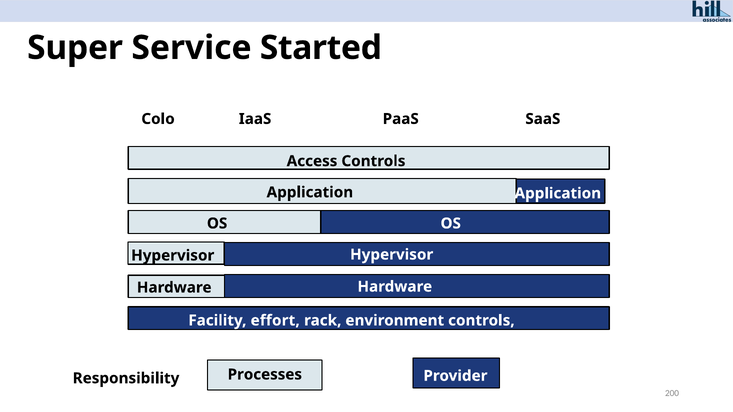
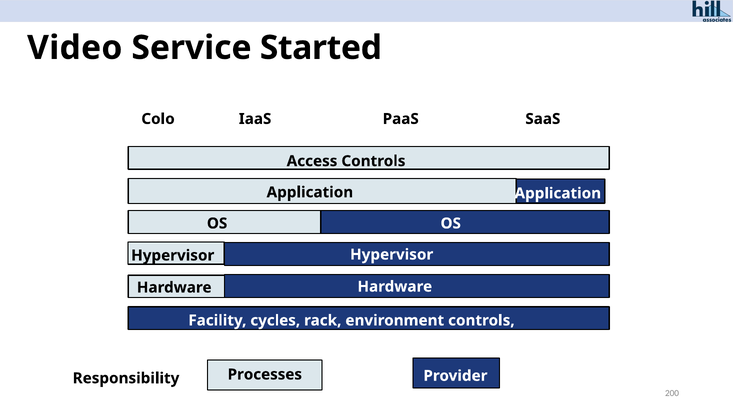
Super: Super -> Video (75, 48)
effort: effort -> cycles (275, 321)
